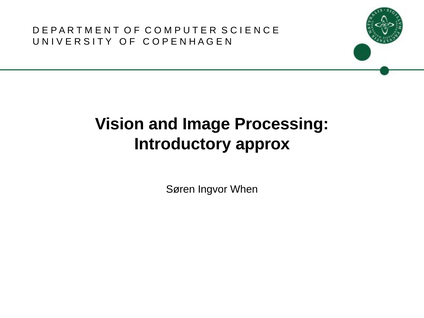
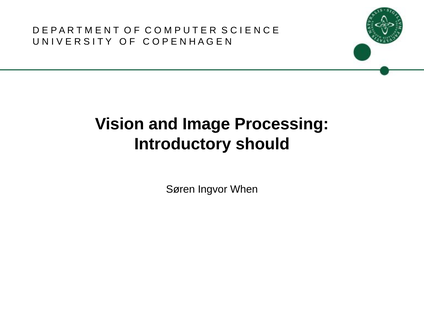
approx: approx -> should (263, 144)
